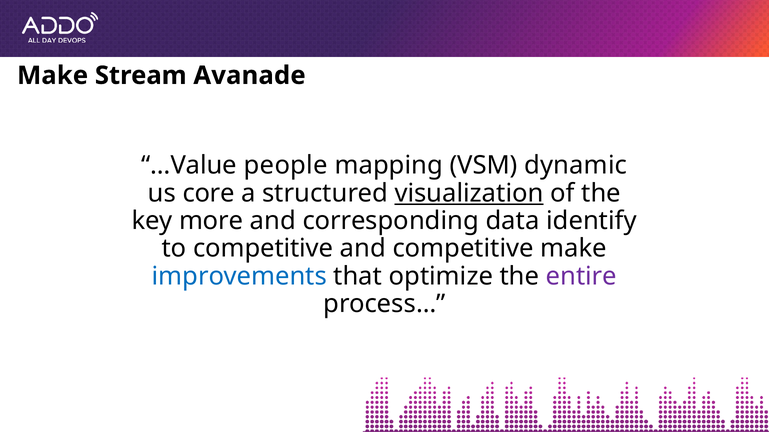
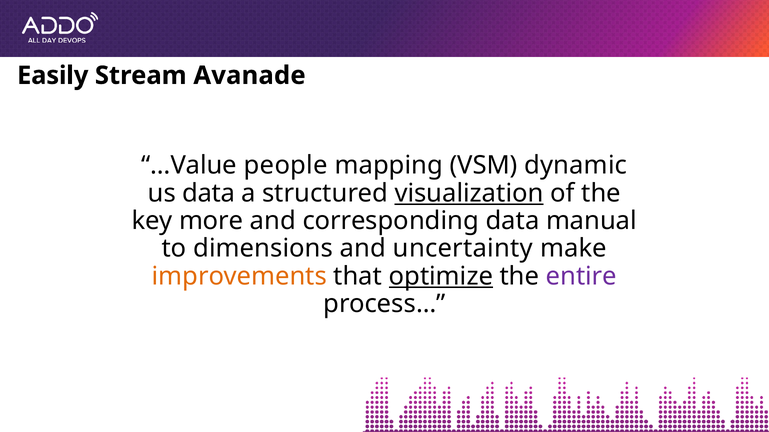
Make: Make -> Easily (53, 76)
us core: core -> data (209, 193)
identify: identify -> manual (591, 221)
to competitive: competitive -> dimensions (263, 249)
and competitive: competitive -> uncertainty (463, 249)
improvements colour: blue -> orange (239, 277)
optimize underline: none -> present (441, 277)
